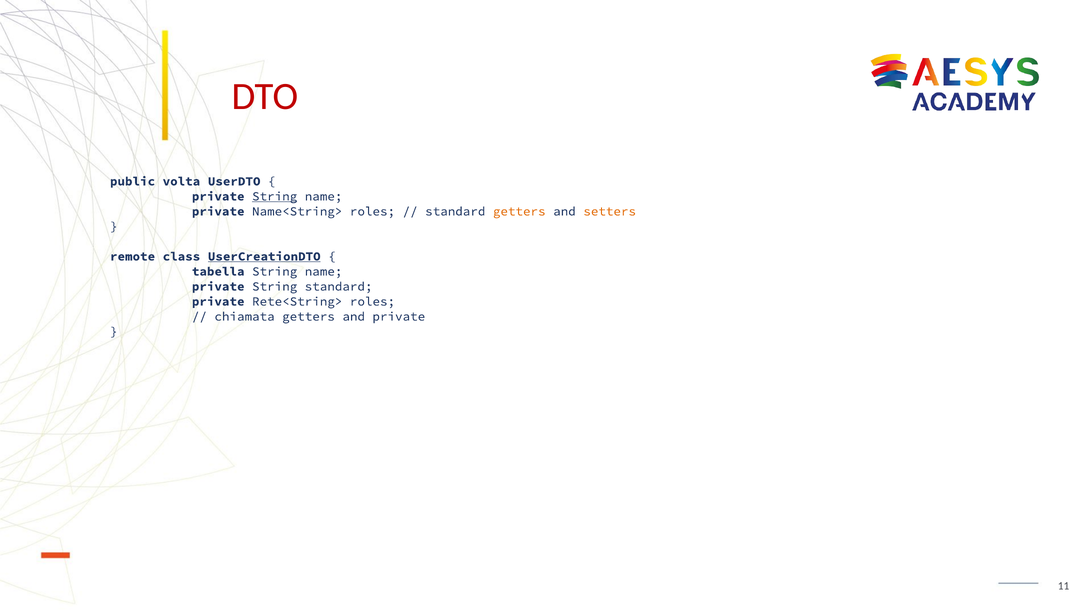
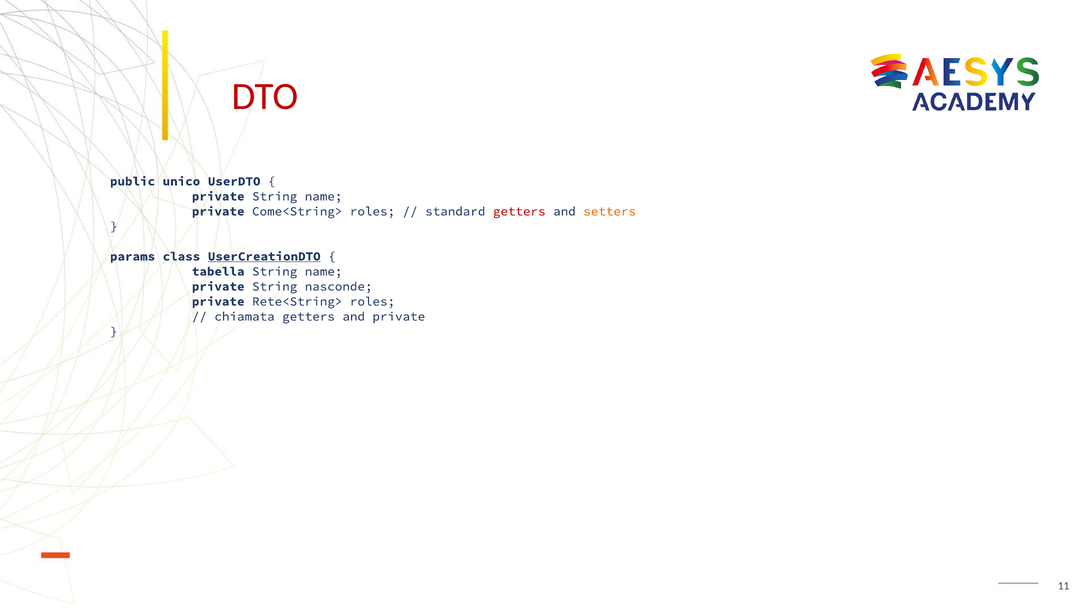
volta: volta -> unico (181, 181)
String underline: present -> none (275, 196)
Name<String>: Name<String> -> Come<String> (297, 211)
getters colour: orange -> red (519, 211)
remote: remote -> params (133, 256)
String standard: standard -> nasconde (339, 287)
